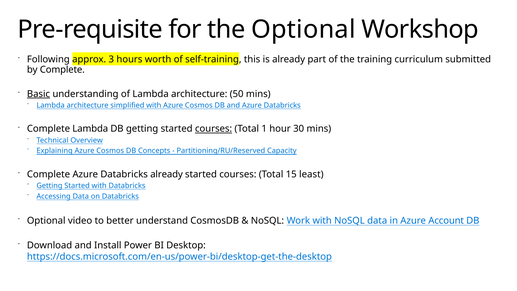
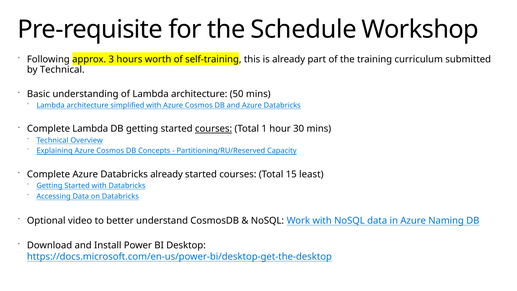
the Optional: Optional -> Schedule (304, 30)
by Complete: Complete -> Technical (62, 70)
Basic underline: present -> none (39, 94)
Account: Account -> Naming (446, 221)
